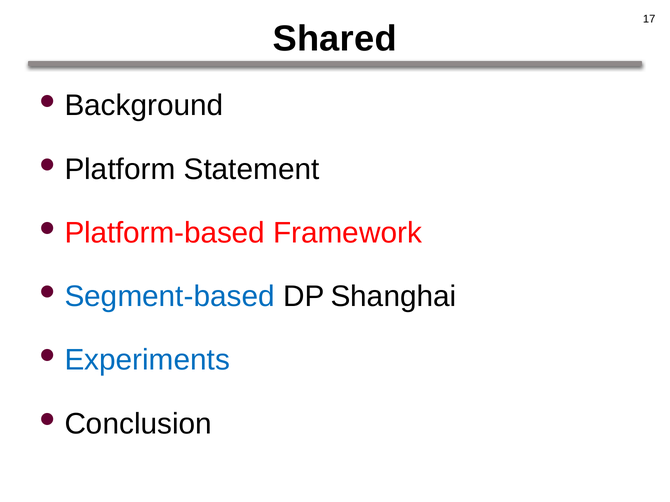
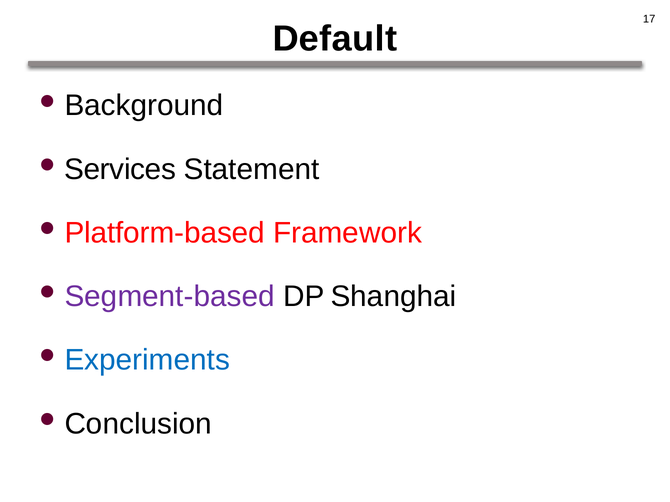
Shared: Shared -> Default (335, 39)
Platform: Platform -> Services (120, 169)
Segment-based colour: blue -> purple (170, 297)
